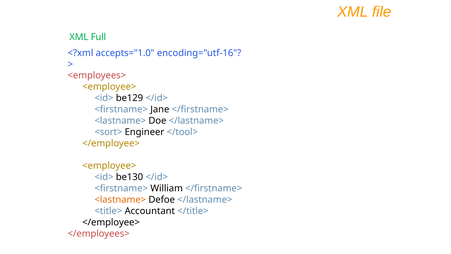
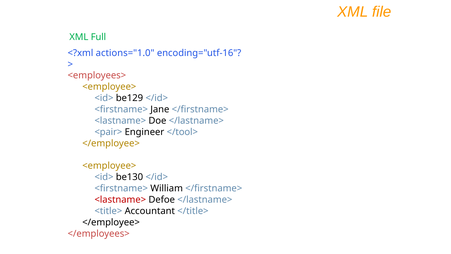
accepts="1.0: accepts="1.0 -> actions="1.0 (125, 53)
<sort>: <sort> -> <pair> (108, 132)
<lastname> colour: orange -> red (120, 200)
